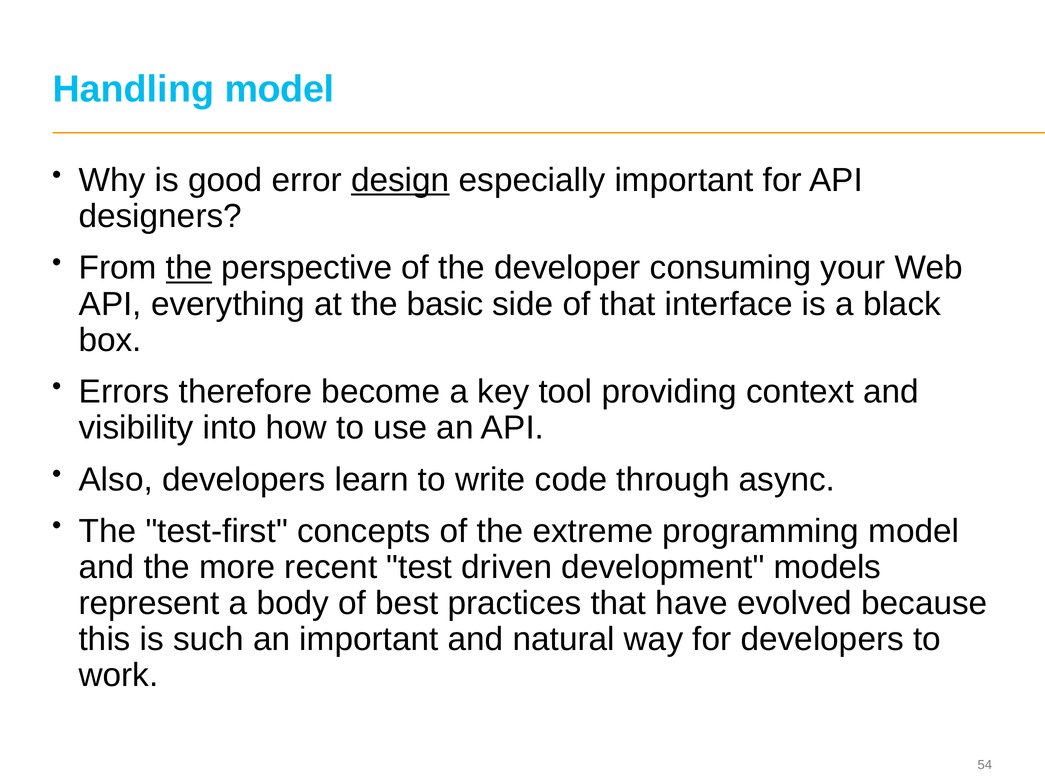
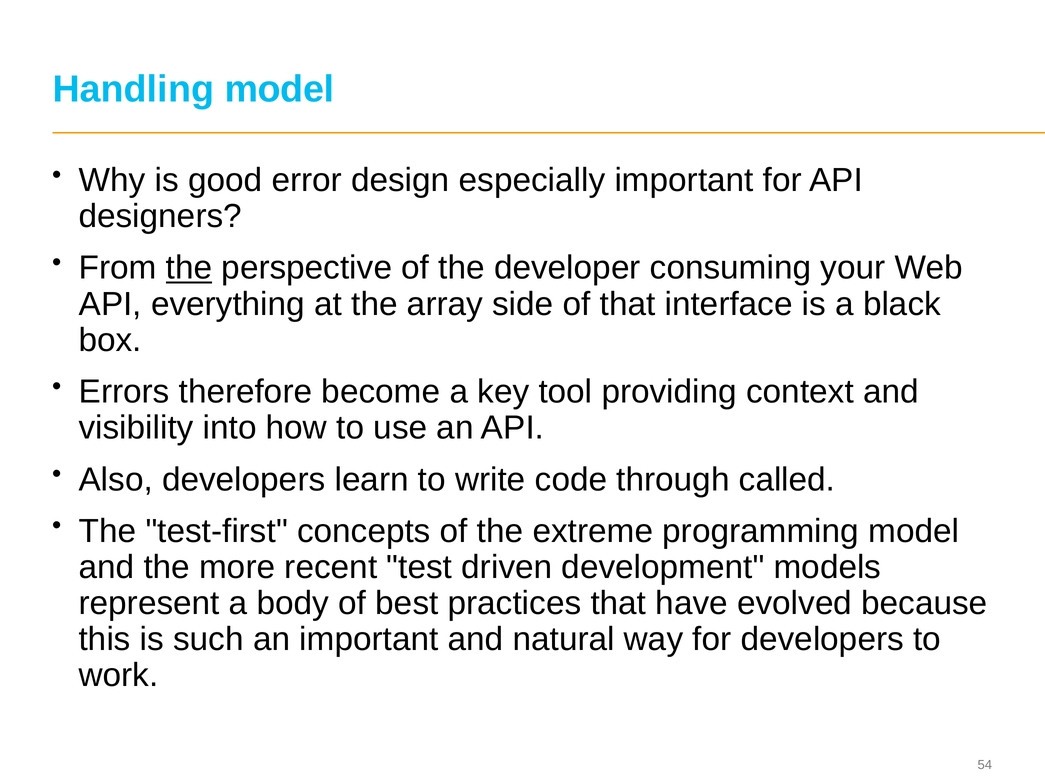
design underline: present -> none (400, 180)
basic: basic -> array (445, 304)
async: async -> called (787, 479)
